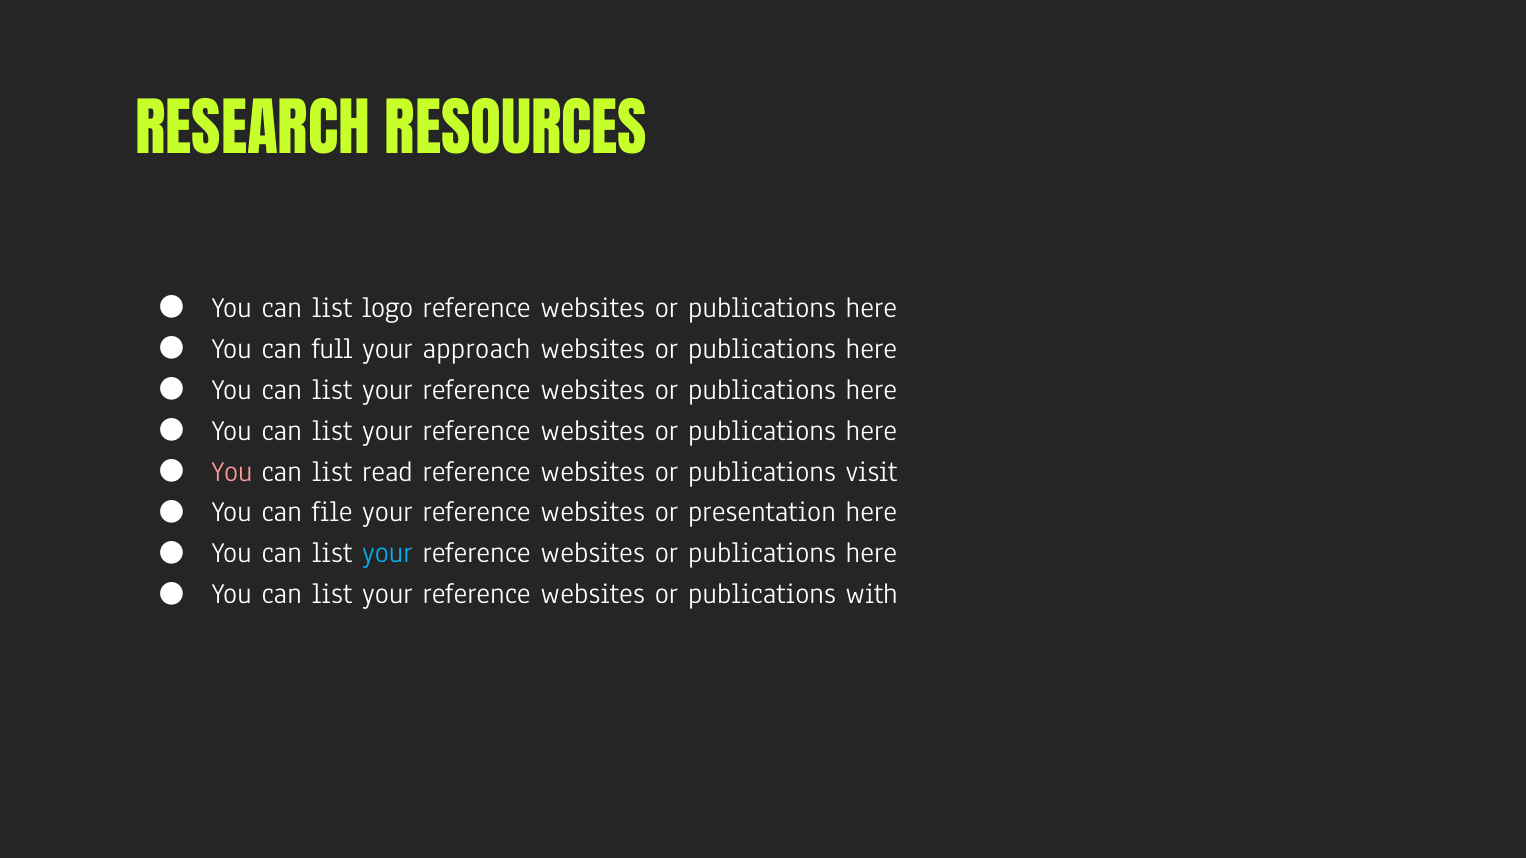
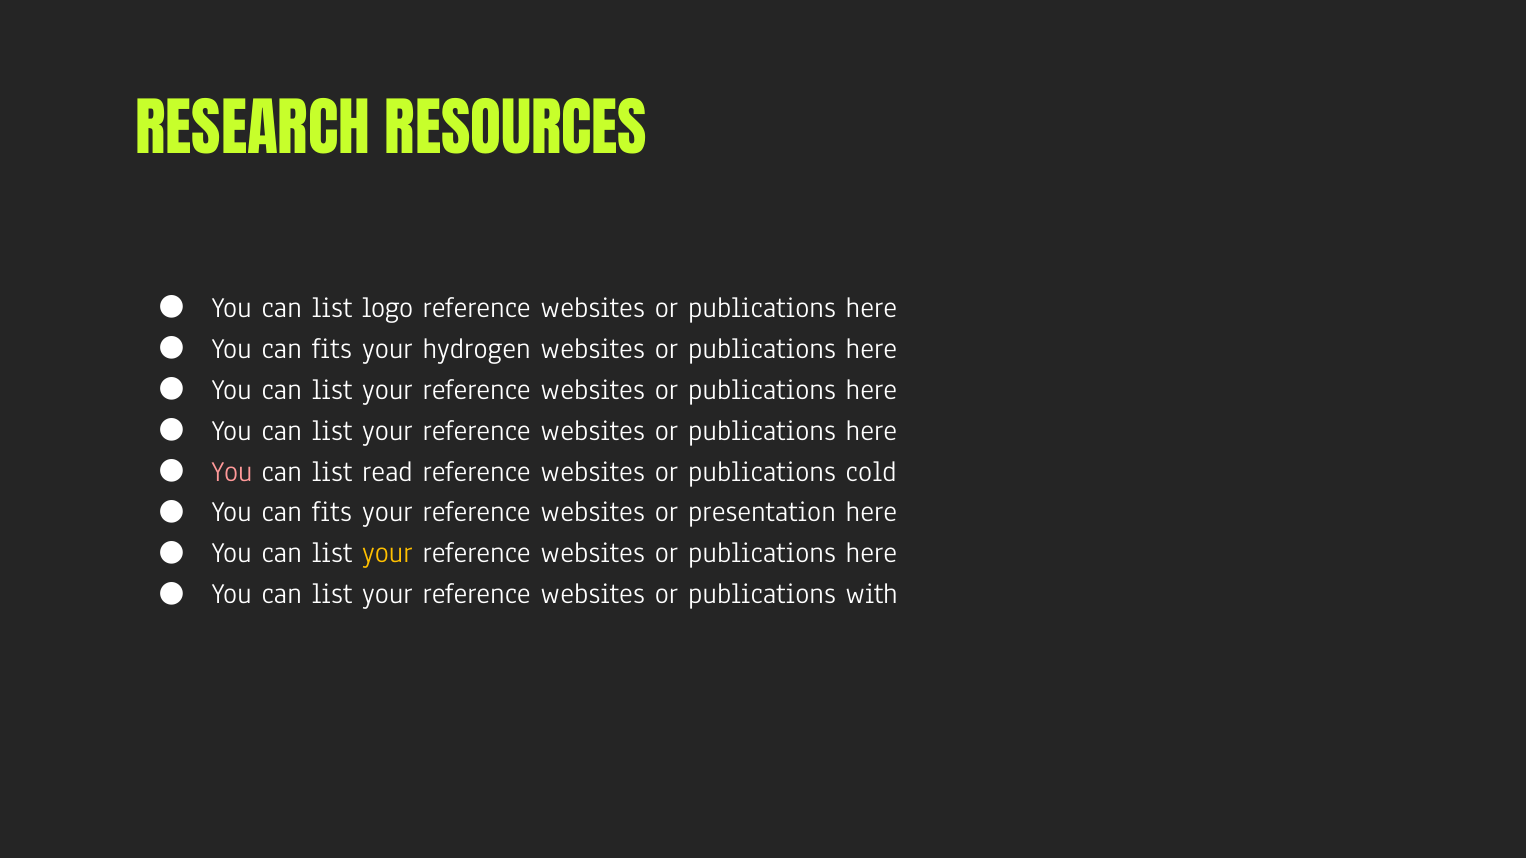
full: full -> fits (332, 349)
approach: approach -> hydrogen (477, 349)
visit: visit -> cold (871, 471)
file: file -> fits (332, 512)
your colour: light blue -> yellow (387, 553)
